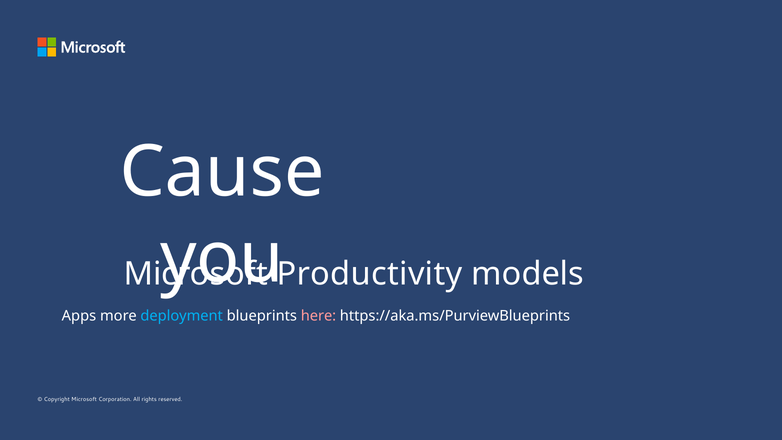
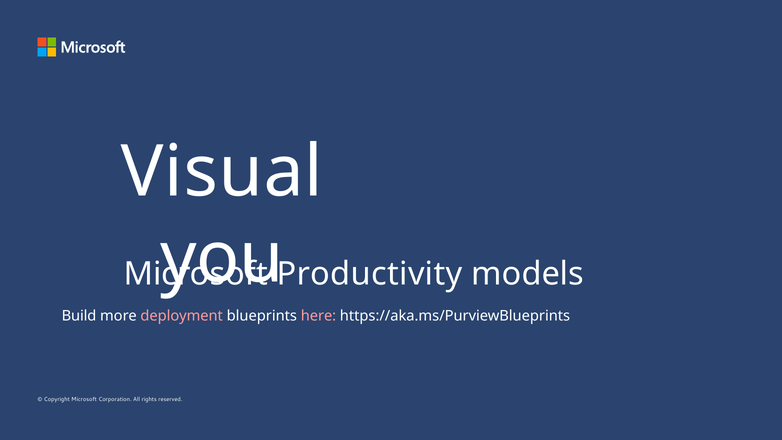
Cause: Cause -> Visual (222, 172)
Apps: Apps -> Build (79, 316)
deployment colour: light blue -> pink (182, 316)
